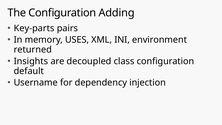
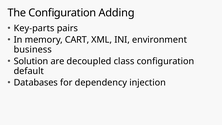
USES: USES -> CART (77, 40)
returned: returned -> business (33, 50)
Insights: Insights -> Solution (31, 61)
Username: Username -> Databases (36, 83)
